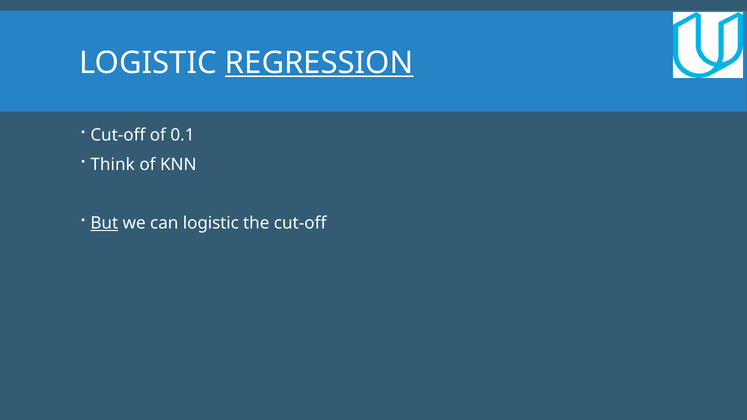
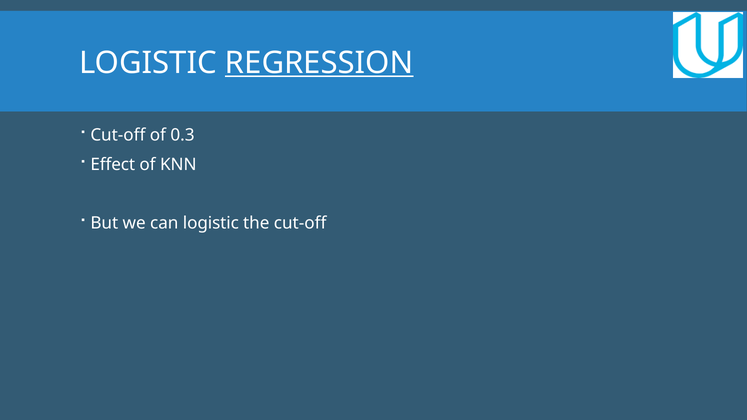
0.1: 0.1 -> 0.3 (183, 135)
Think: Think -> Effect (113, 164)
But underline: present -> none (104, 223)
